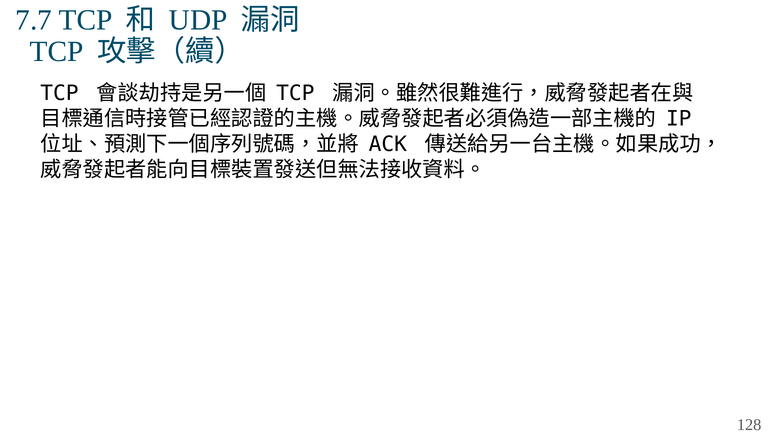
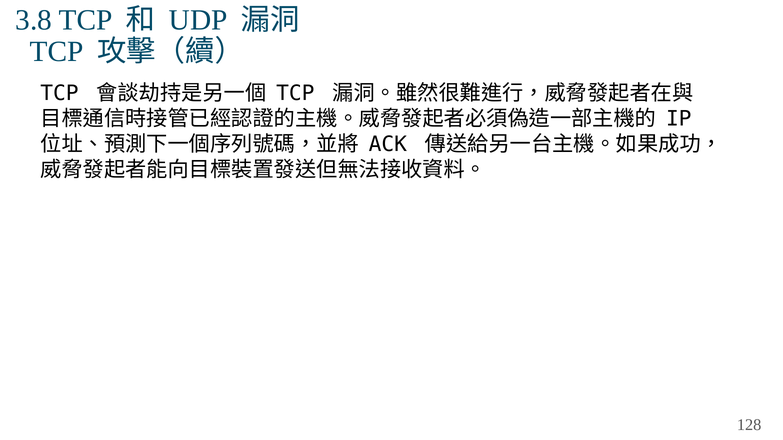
7.7: 7.7 -> 3.8 (34, 20)
